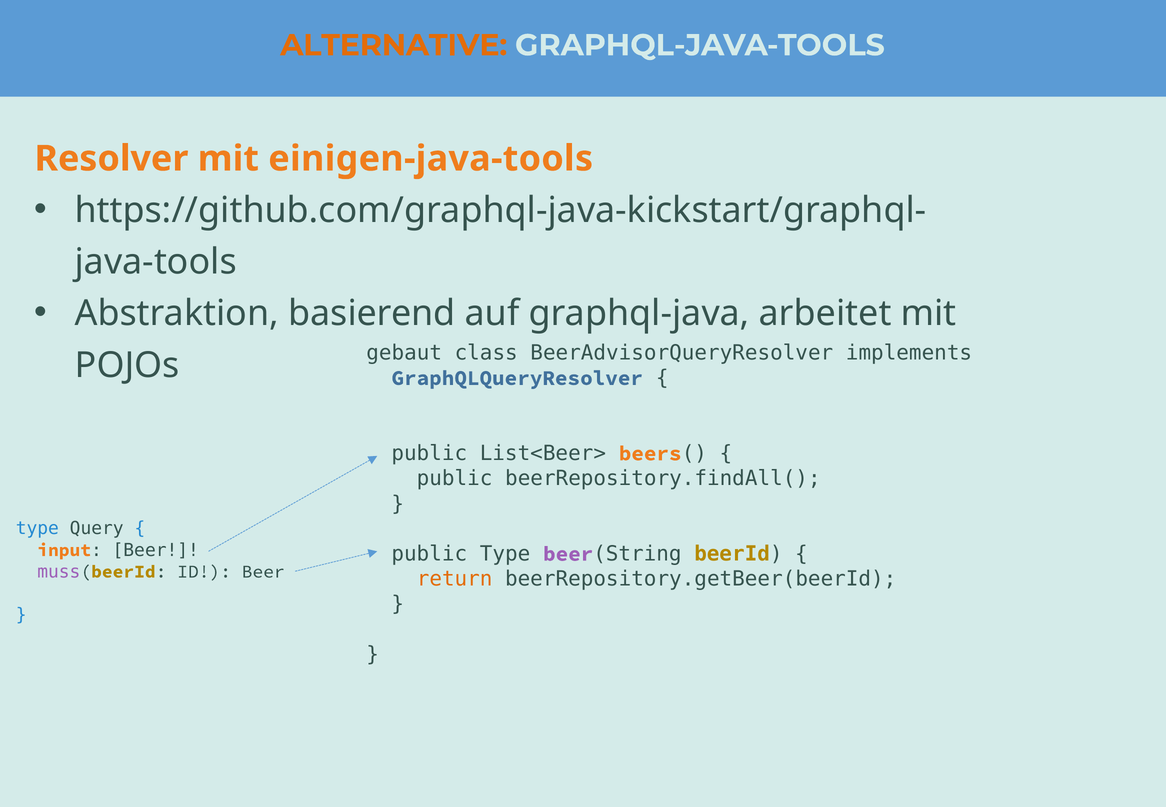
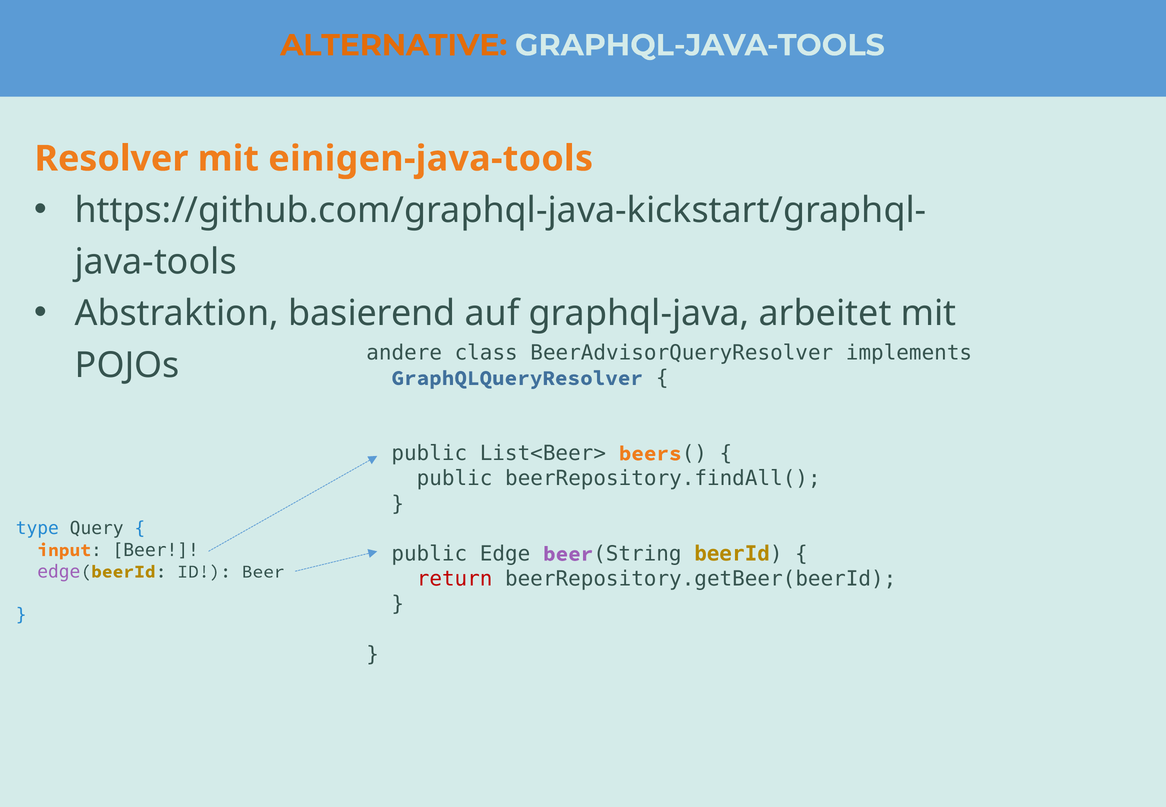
gebaut: gebaut -> andere (404, 353)
public Type: Type -> Edge (505, 554)
muss: muss -> edge (59, 572)
return colour: orange -> red (455, 579)
